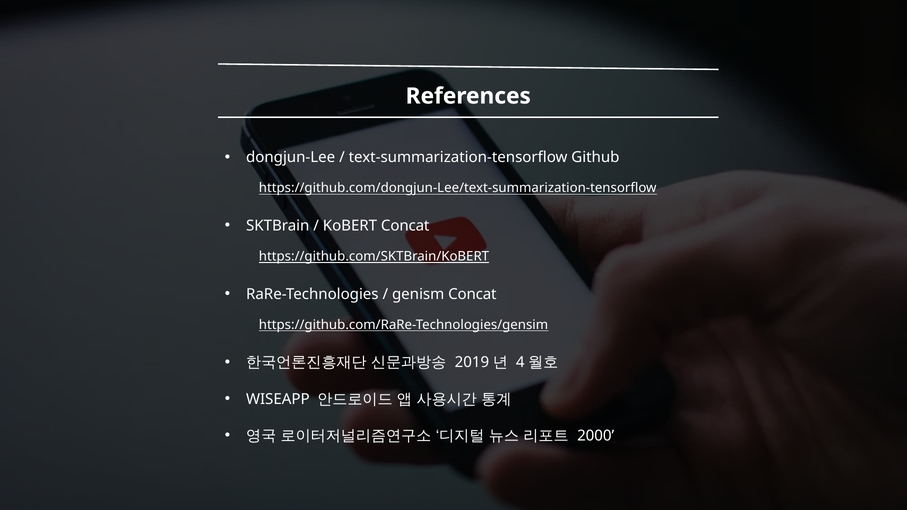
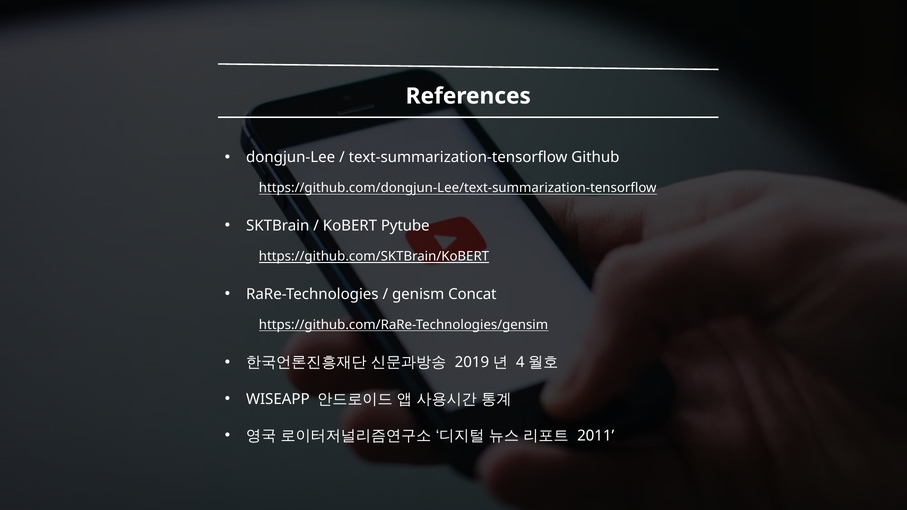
KoBERT Concat: Concat -> Pytube (405, 226)
2000: 2000 -> 2011 (596, 436)
